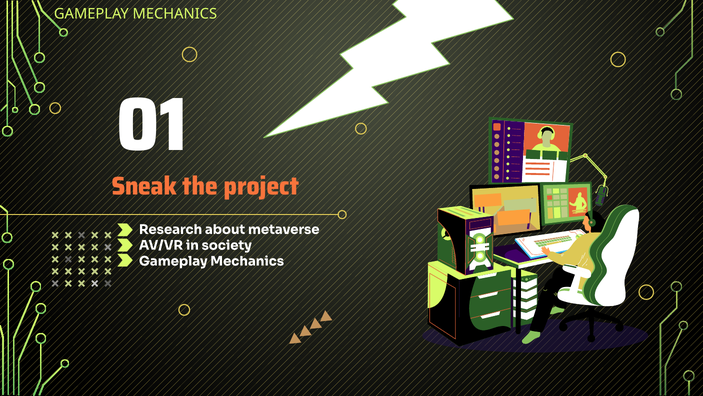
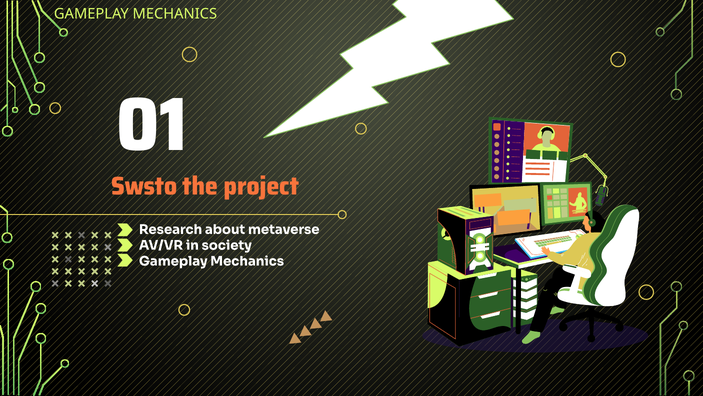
Sneak: Sneak -> Swsto (144, 186)
